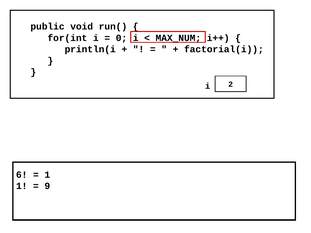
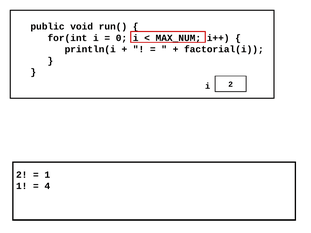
6: 6 -> 2 (22, 175)
9: 9 -> 4 (47, 186)
